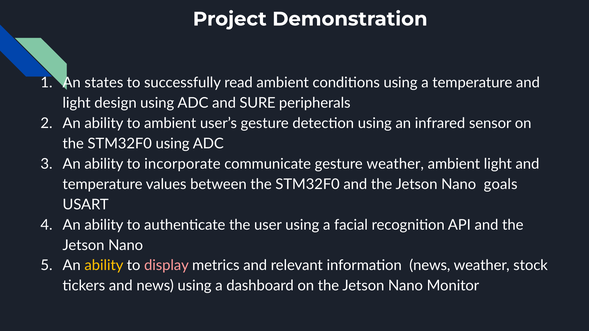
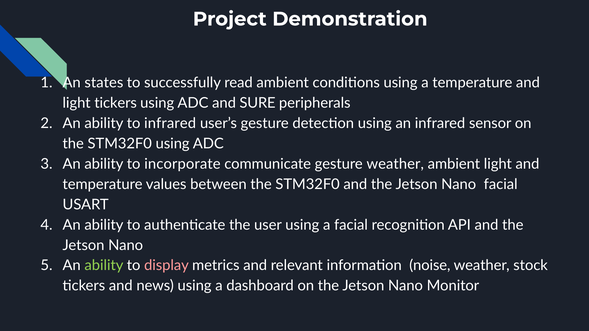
light design: design -> tickers (116, 103)
to ambient: ambient -> infrared (170, 124)
Nano goals: goals -> facial (501, 184)
ability colour: yellow -> light green (104, 266)
information news: news -> noise (430, 266)
